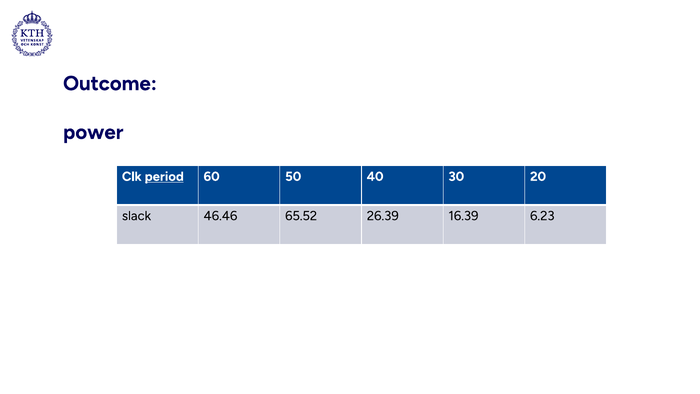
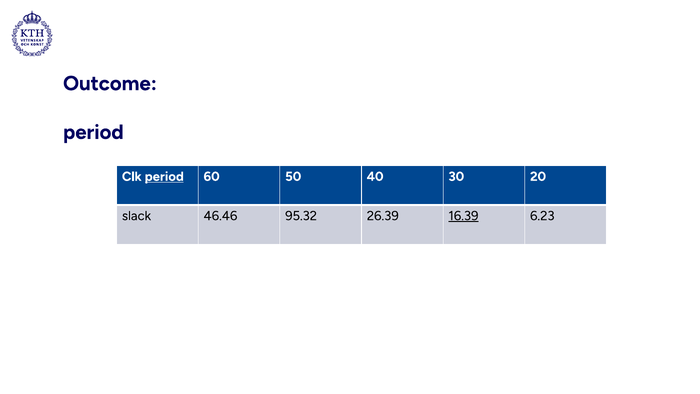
power: power -> period (93, 132)
65.52: 65.52 -> 95.32 (301, 216)
16.39 underline: none -> present (463, 216)
